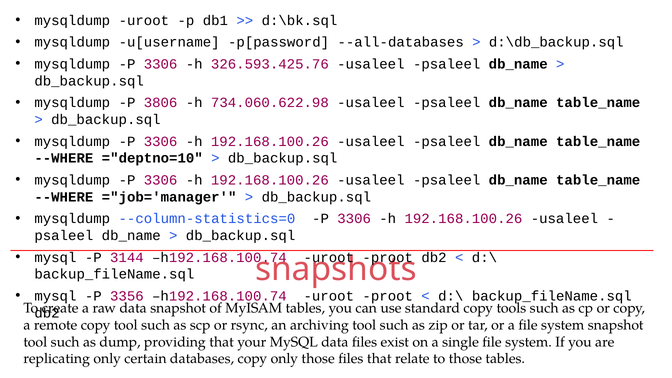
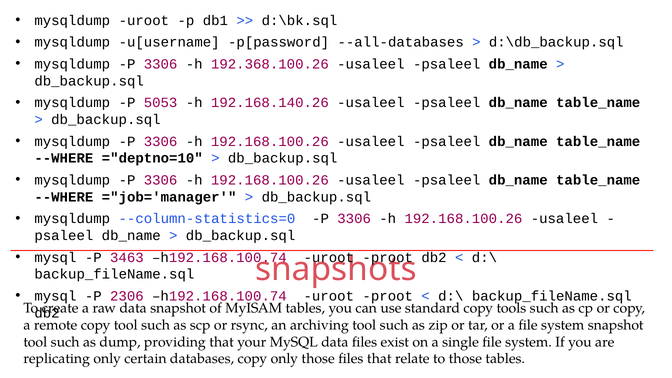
326.593.425.76: 326.593.425.76 -> 192.368.100.26 (270, 64)
3806: 3806 -> 5053 (161, 103)
734.060.622.98: 734.060.622.98 -> 192.168.140.26 (270, 103)
3144: 3144 -> 3463 (127, 257)
3356: 3356 -> 2306 (127, 296)
